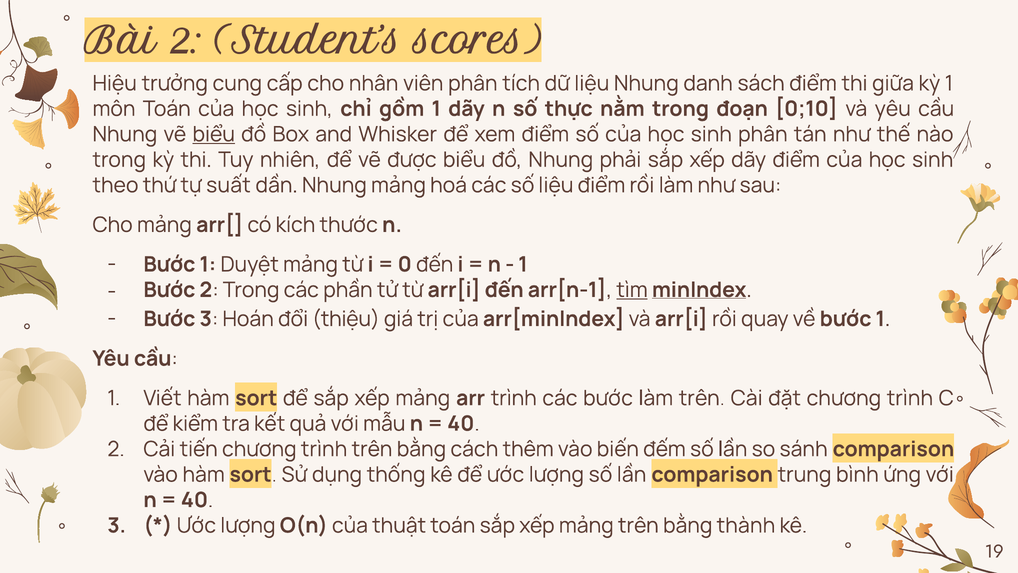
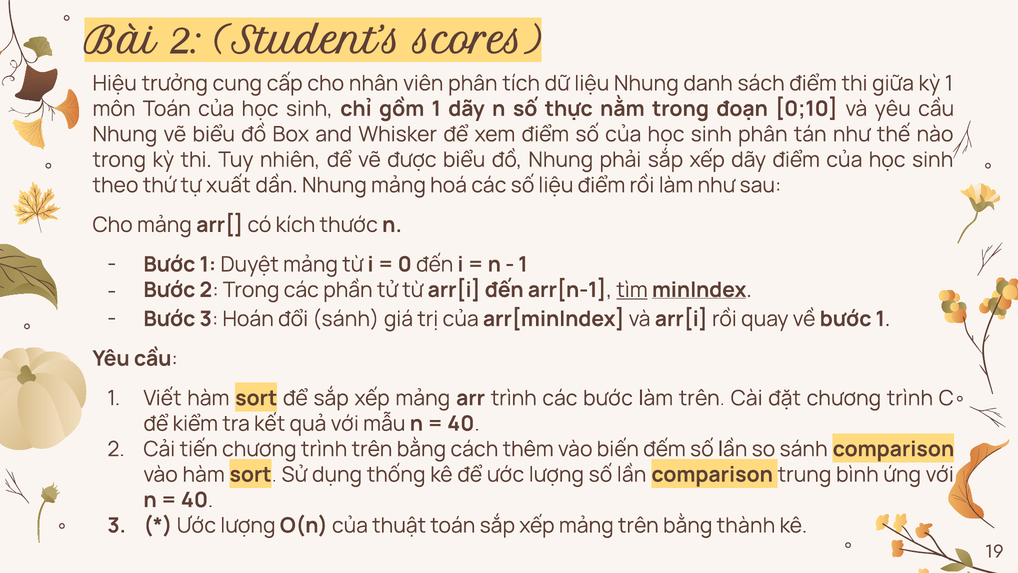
biểu underline: present -> none (214, 134)
suất: suất -> xuất (228, 185)
đổi thiệu: thiệu -> sánh (346, 319)
